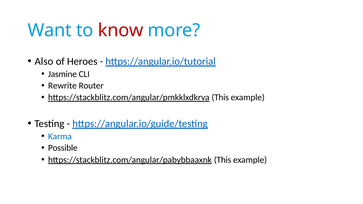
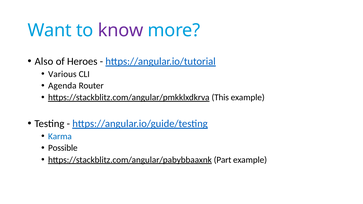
know colour: red -> purple (121, 30)
Jasmine: Jasmine -> Various (62, 74)
Rewrite: Rewrite -> Agenda (62, 86)
https://stackblitz.com/angular/pabybbaaxnk This: This -> Part (223, 160)
